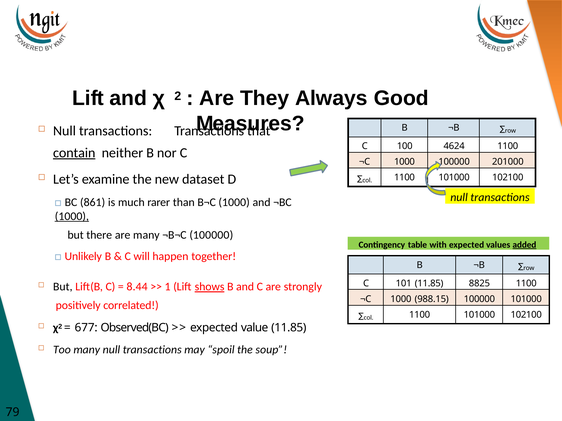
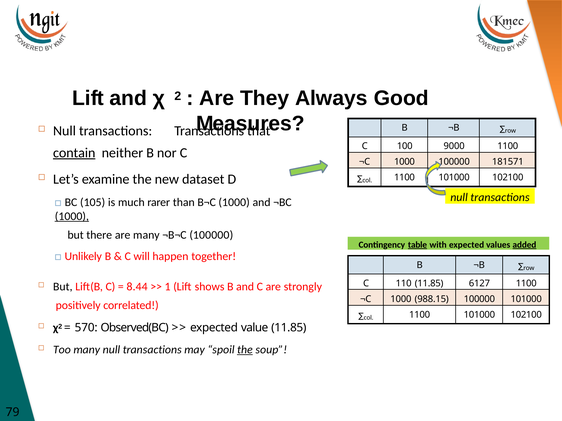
4624: 4624 -> 9000 (454, 146)
201000: 201000 -> 181571 (508, 162)
861: 861 -> 105 (93, 203)
table underline: none -> present (417, 245)
101: 101 -> 110 (404, 284)
8825: 8825 -> 6127 (479, 284)
shows underline: present -> none (210, 287)
677: 677 -> 570 (86, 328)
the underline: none -> present (245, 350)
